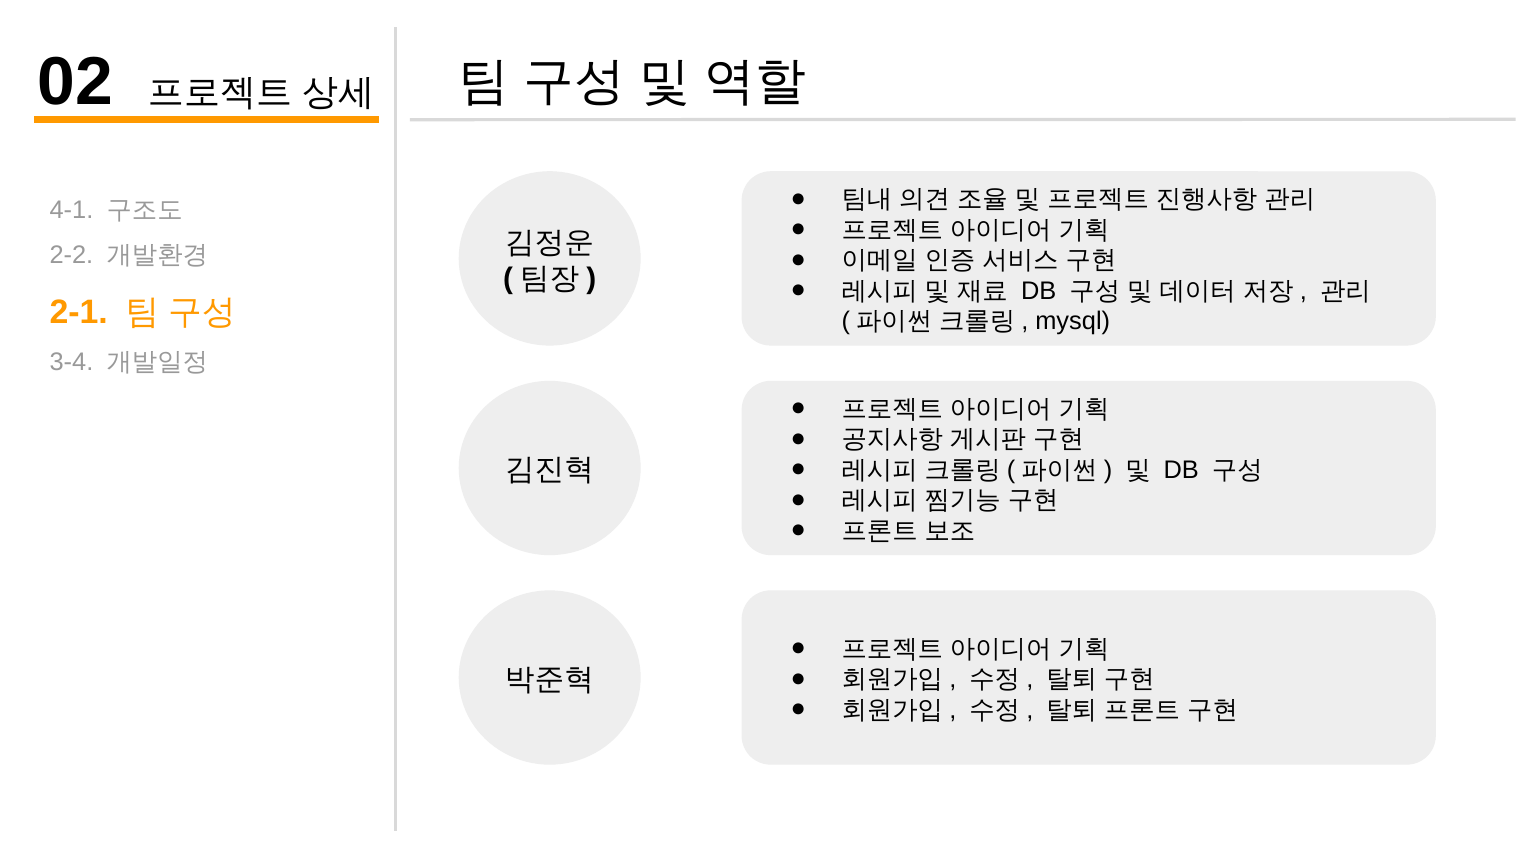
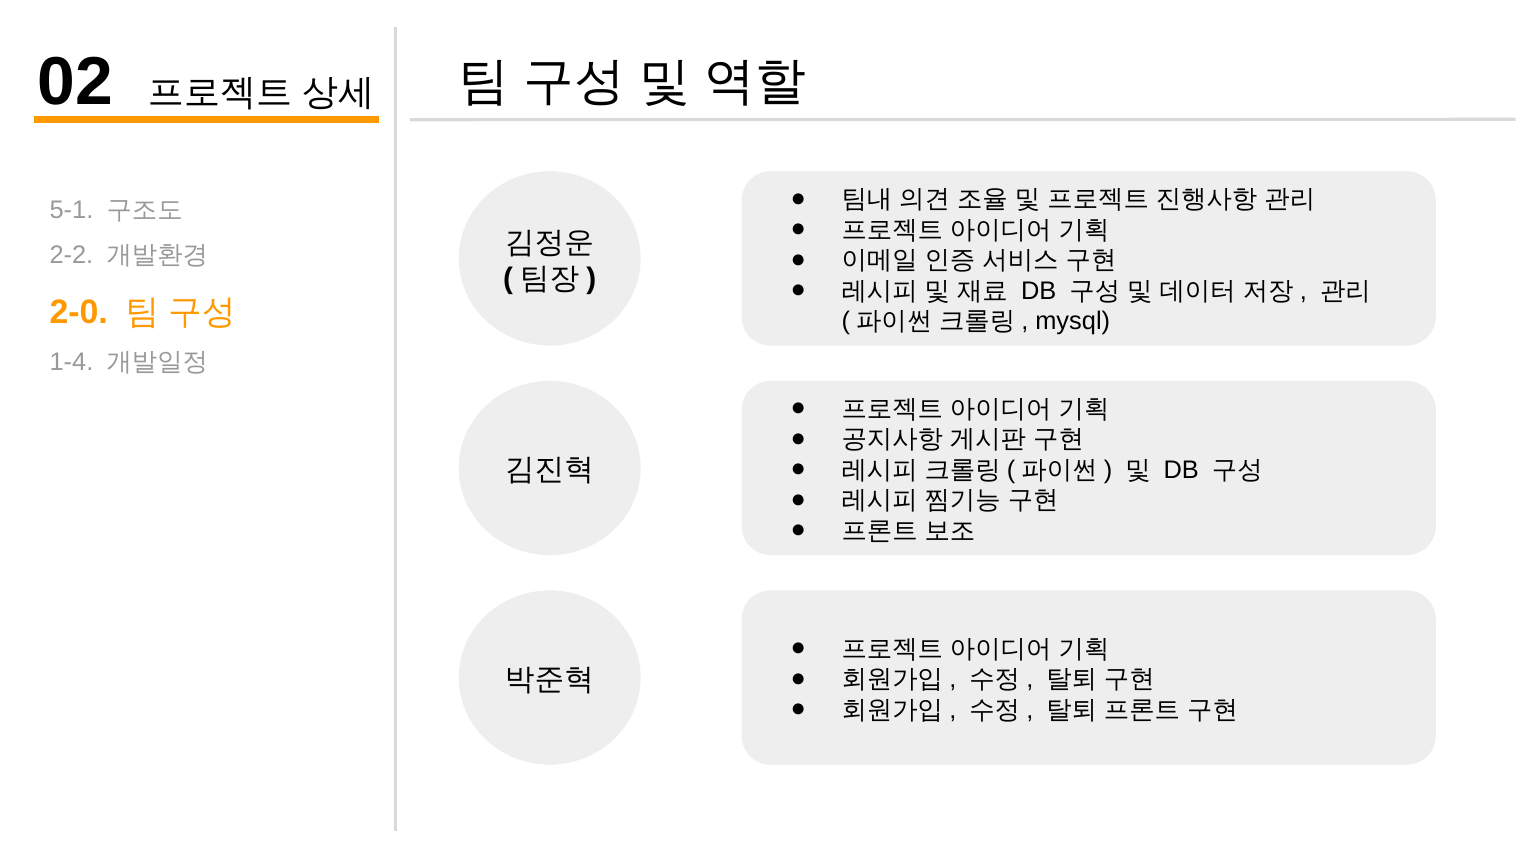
4-1: 4-1 -> 5-1 (71, 210)
2-1: 2-1 -> 2-0 (79, 312)
3-4: 3-4 -> 1-4 (71, 362)
